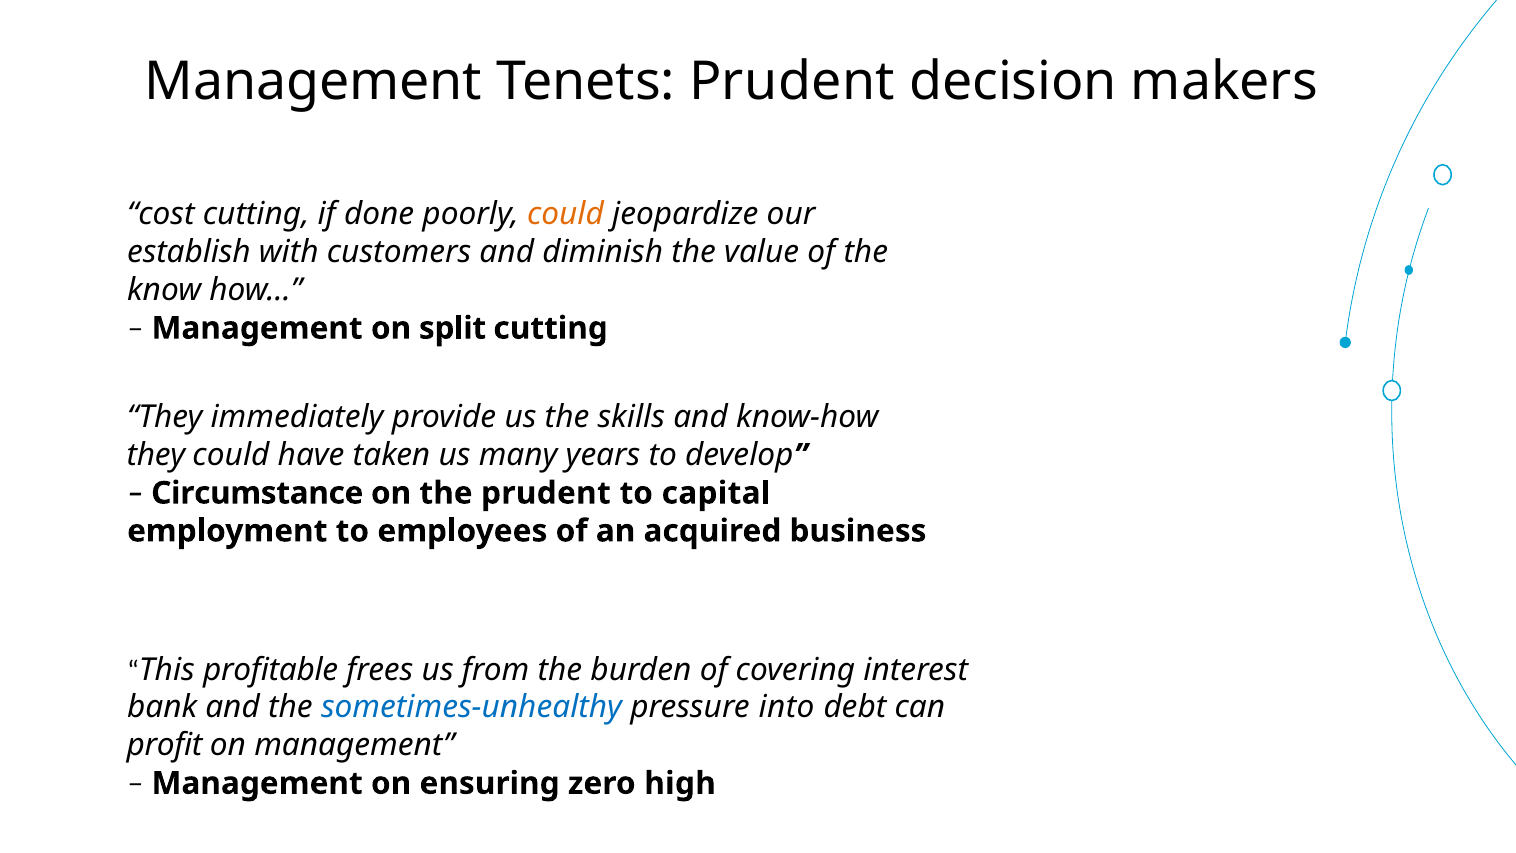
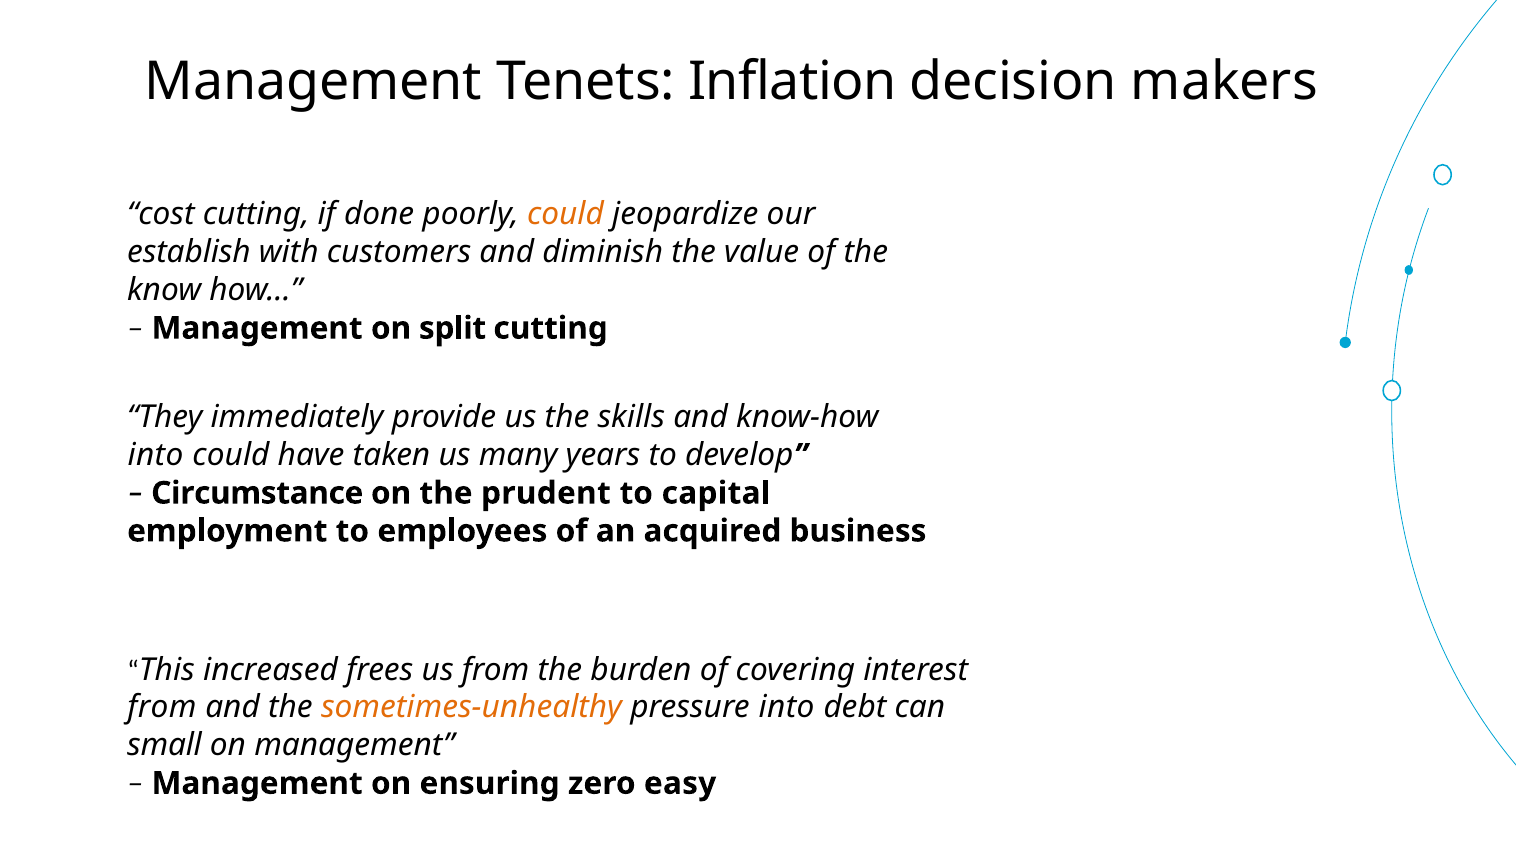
Tenets Prudent: Prudent -> Inflation (792, 81)
they: they -> into (156, 455)
profitable: profitable -> increased (271, 669)
bank: bank -> from (162, 707)
sometimes-unhealthy colour: blue -> orange (472, 707)
profit: profit -> small (165, 745)
high: high -> easy (680, 783)
